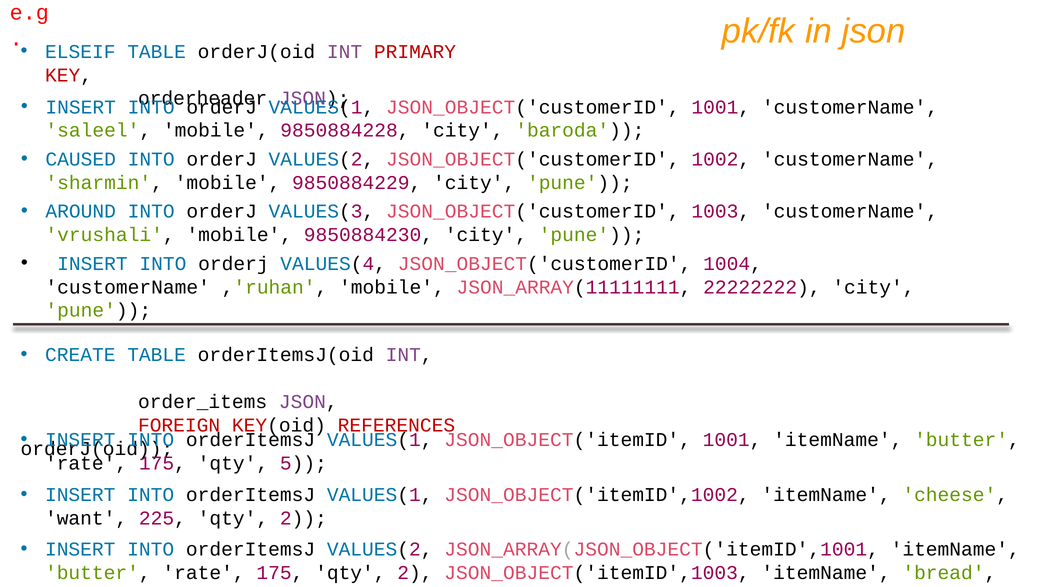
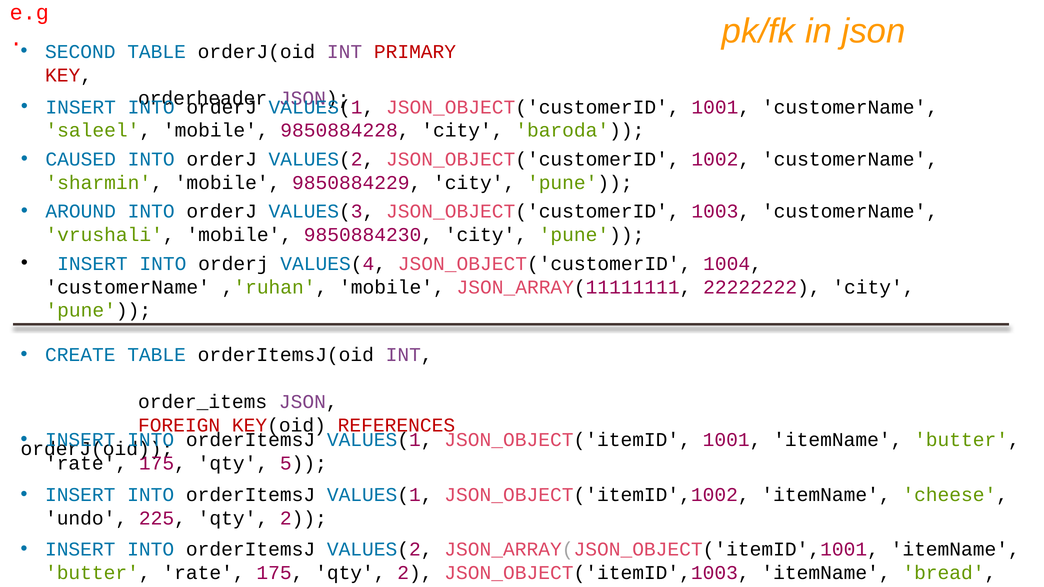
ELSEIF: ELSEIF -> SECOND (80, 52)
want: want -> undo (86, 518)
